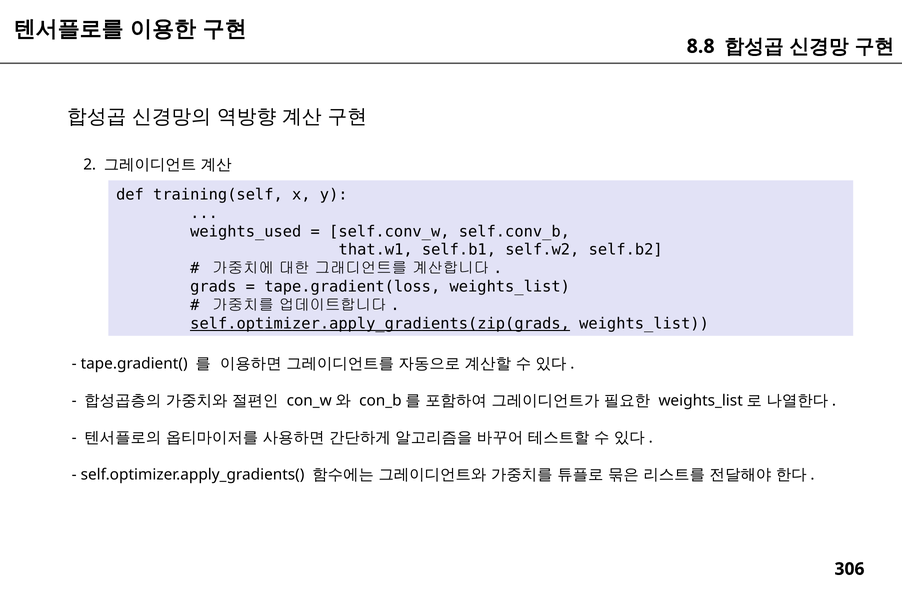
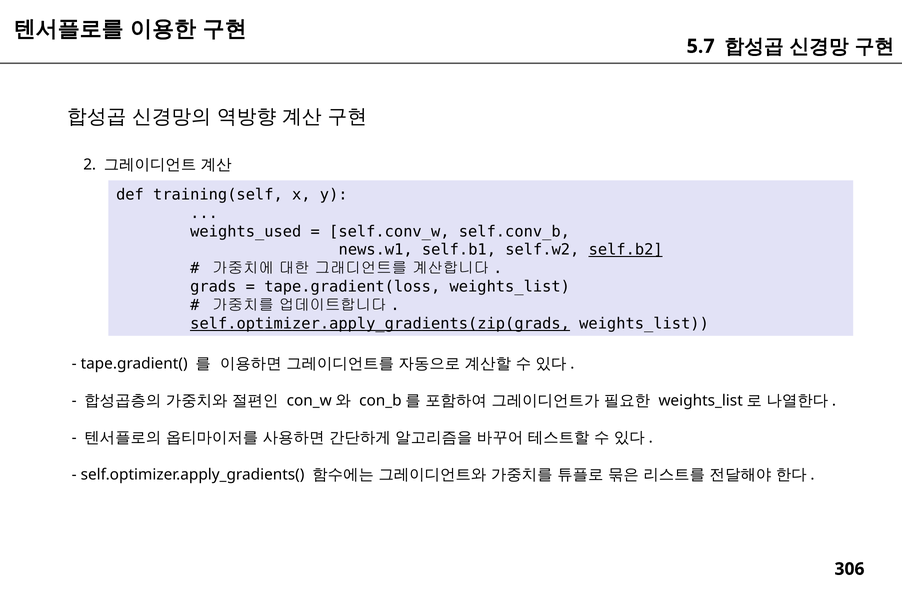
8.8: 8.8 -> 5.7 (701, 46)
that.w1: that.w1 -> news.w1 (376, 250)
self.b2 underline: none -> present (626, 250)
